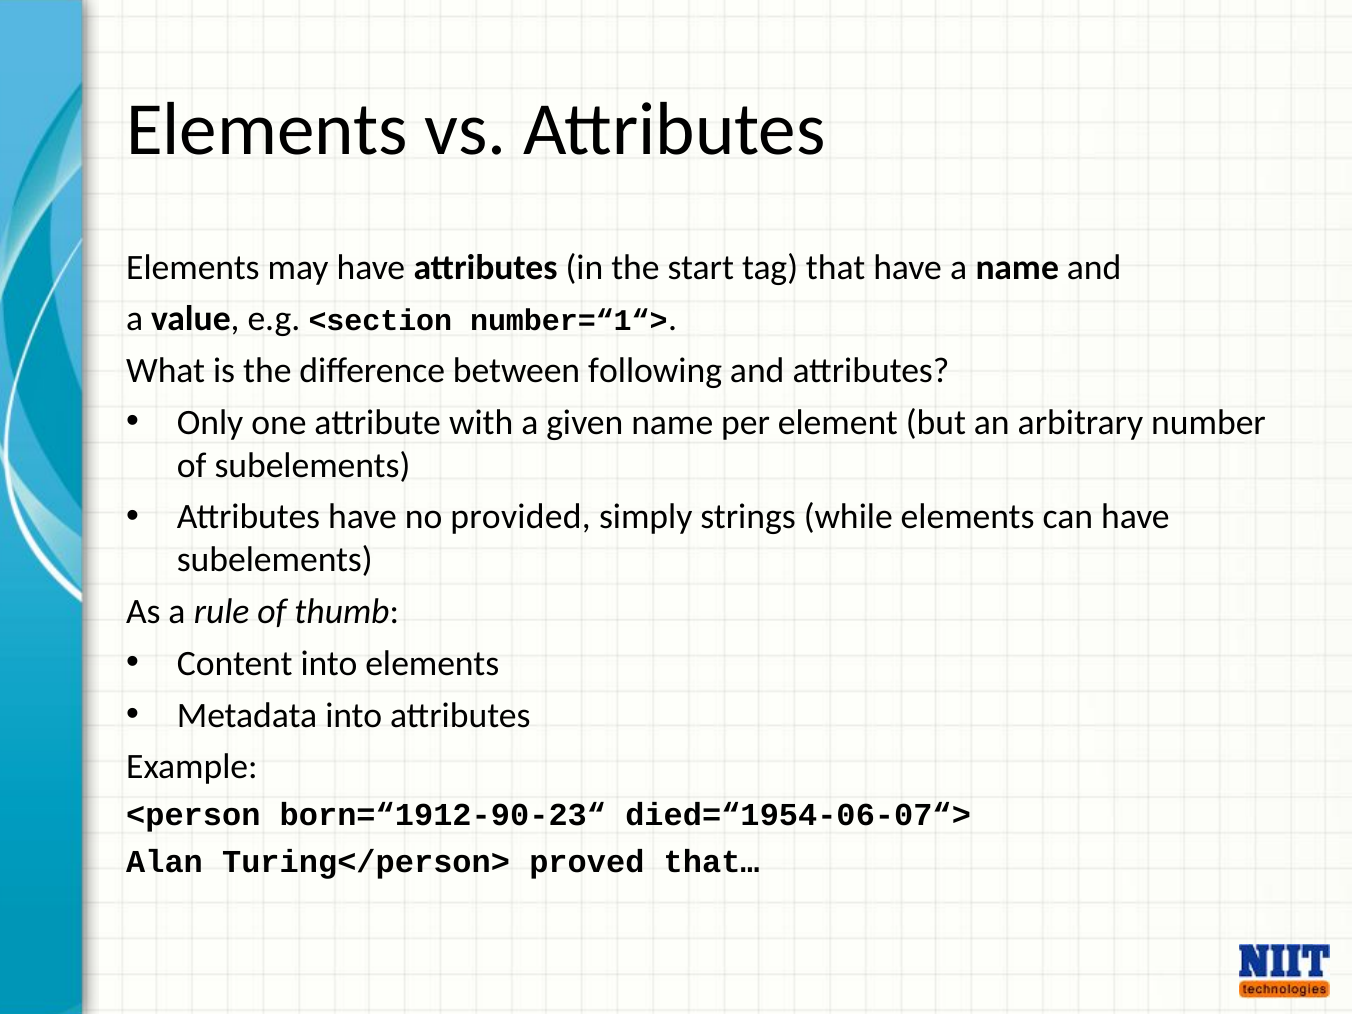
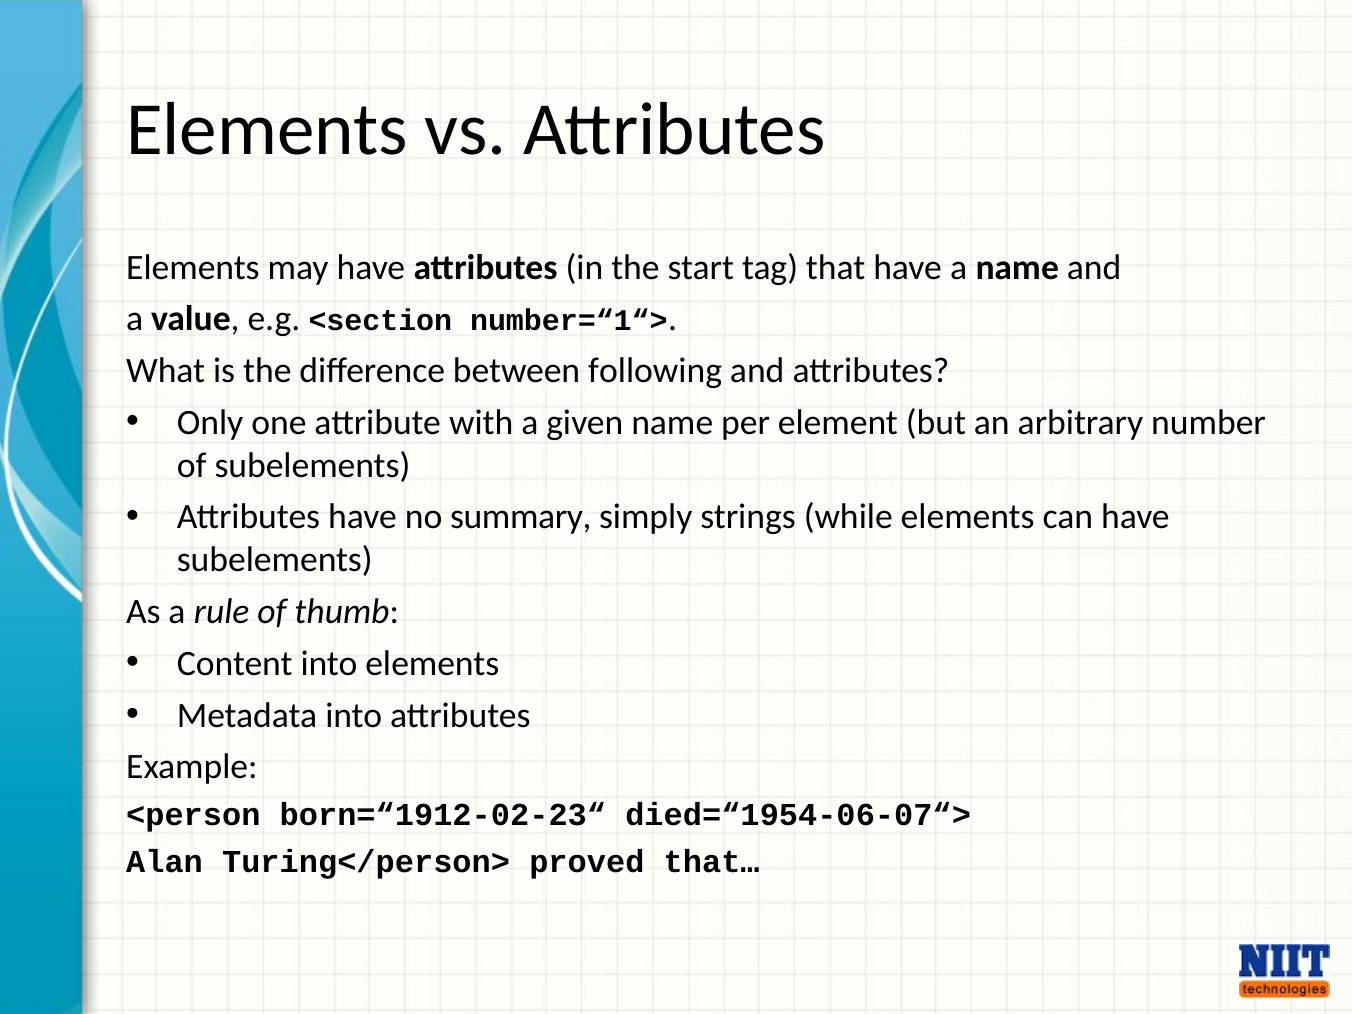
provided: provided -> summary (521, 517)
born=“1912-90-23“: born=“1912-90-23“ -> born=“1912-02-23“ (443, 815)
